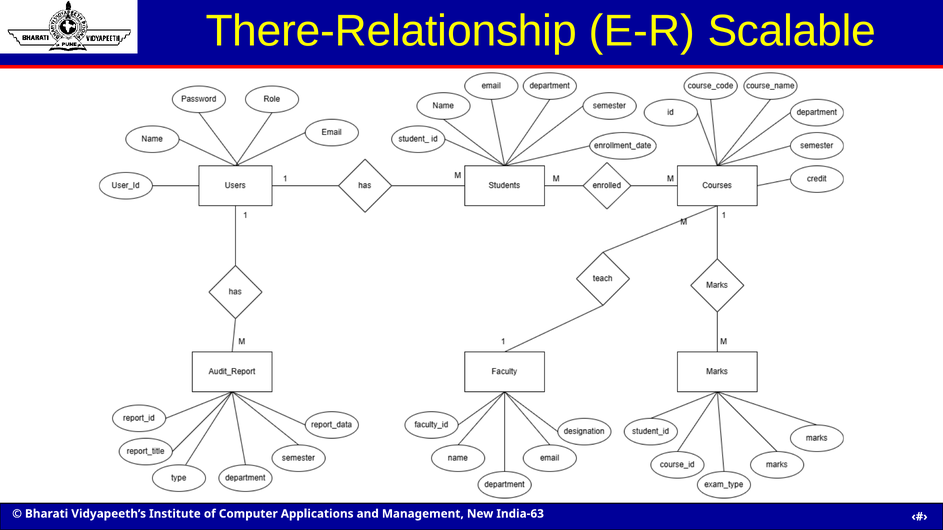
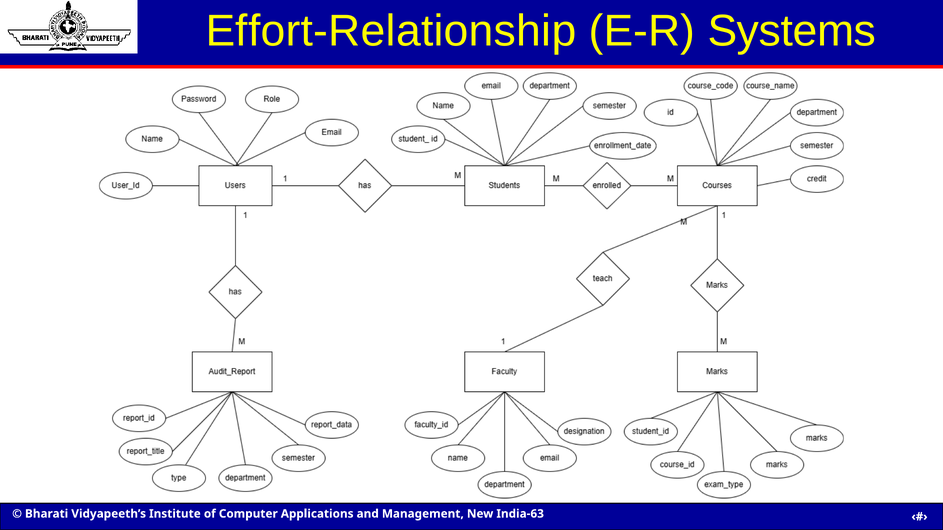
There-Relationship: There-Relationship -> Effort-Relationship (391, 31)
Scalable: Scalable -> Systems (792, 31)
